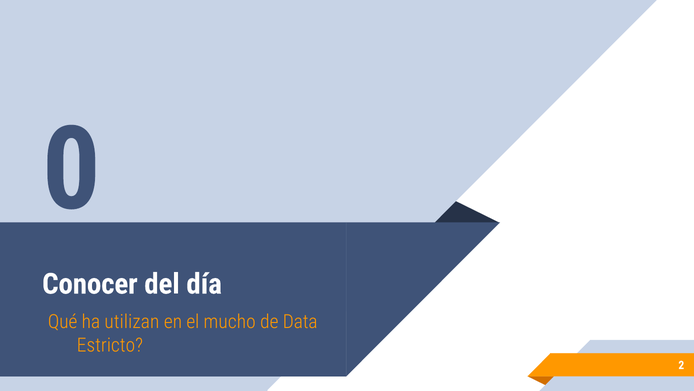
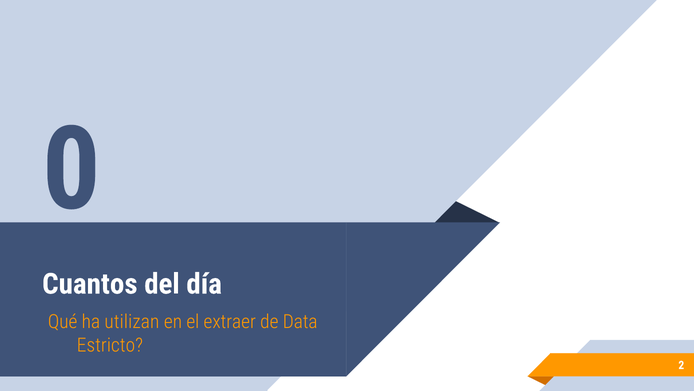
Conocer: Conocer -> Cuantos (90, 284)
mucho: mucho -> extraer (230, 322)
